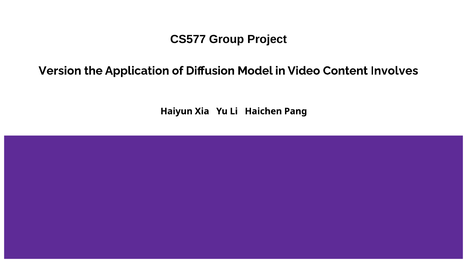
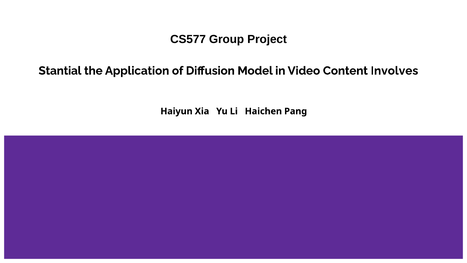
Version: Version -> Stantial (60, 71)
